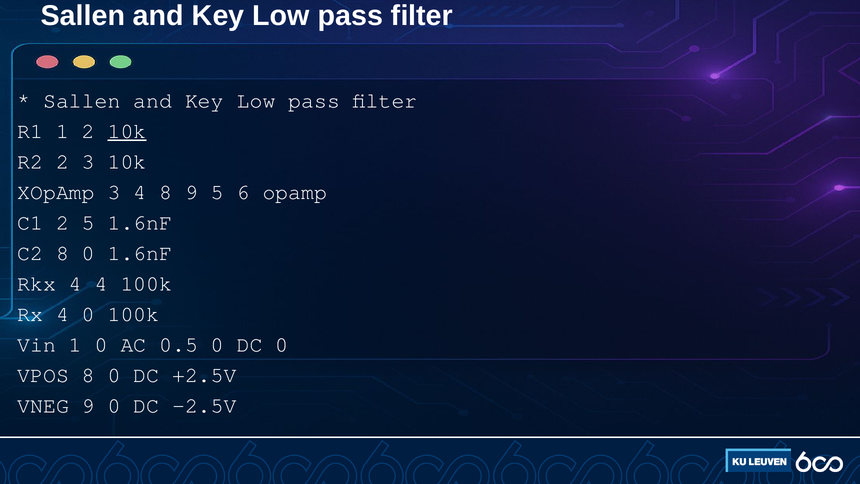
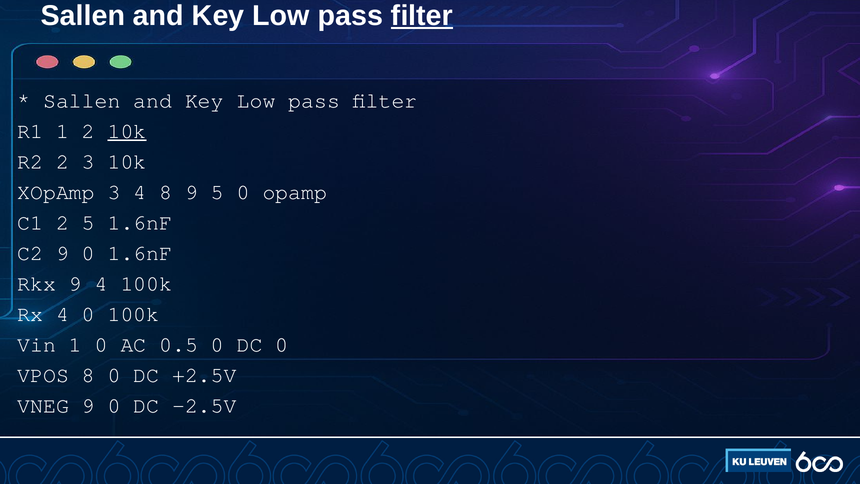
filter underline: none -> present (422, 16)
5 6: 6 -> 0 (243, 192)
C2 8: 8 -> 9 (62, 253)
Rkx 4: 4 -> 9 (75, 283)
